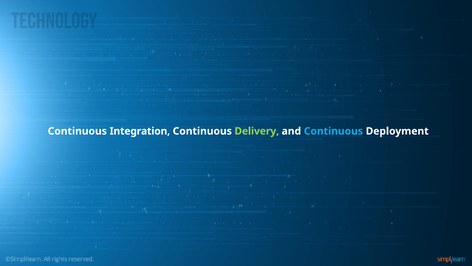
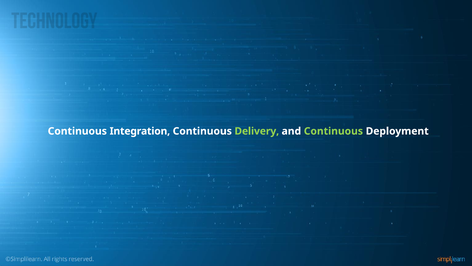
Continuous colour: light blue -> light green (333, 131)
